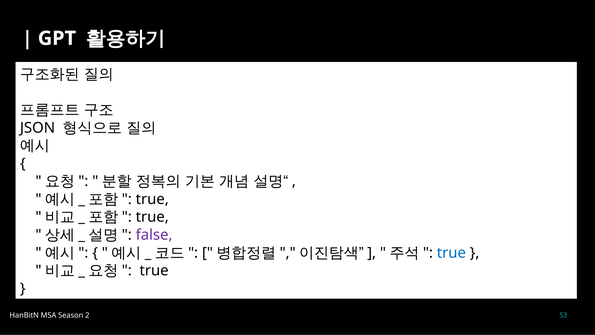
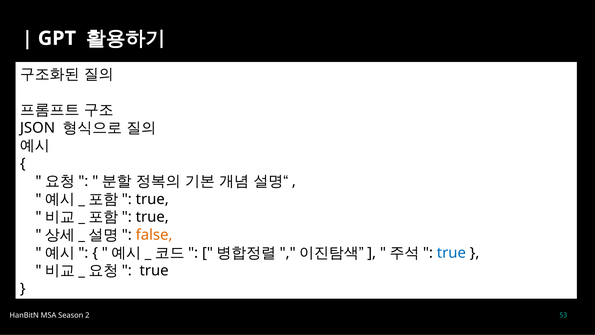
false colour: purple -> orange (154, 235)
